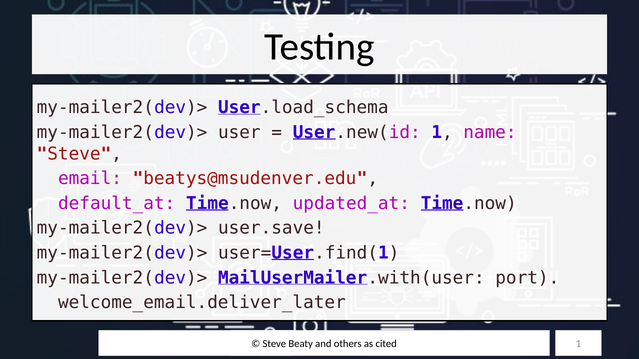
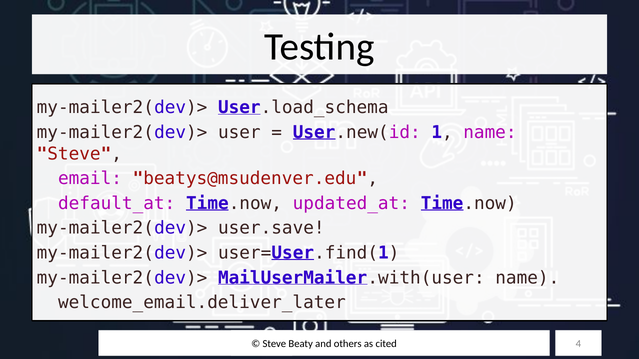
MailUserMailer.with(user port: port -> name (527, 278)
cited 1: 1 -> 4 (578, 344)
